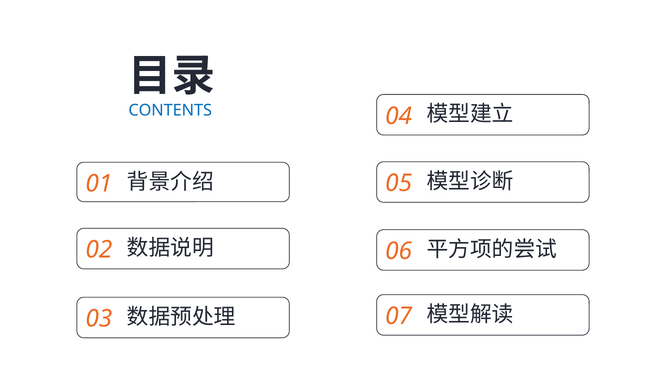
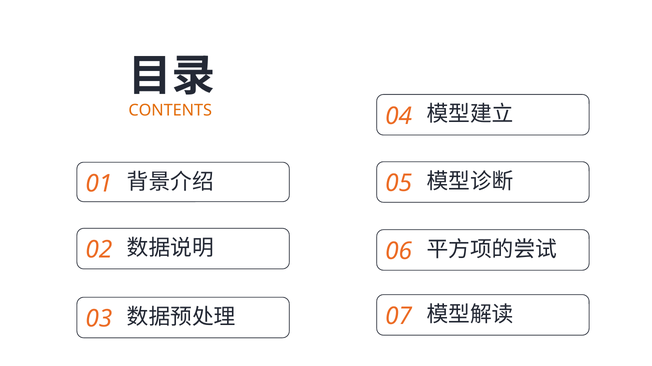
CONTENTS colour: blue -> orange (170, 111)
